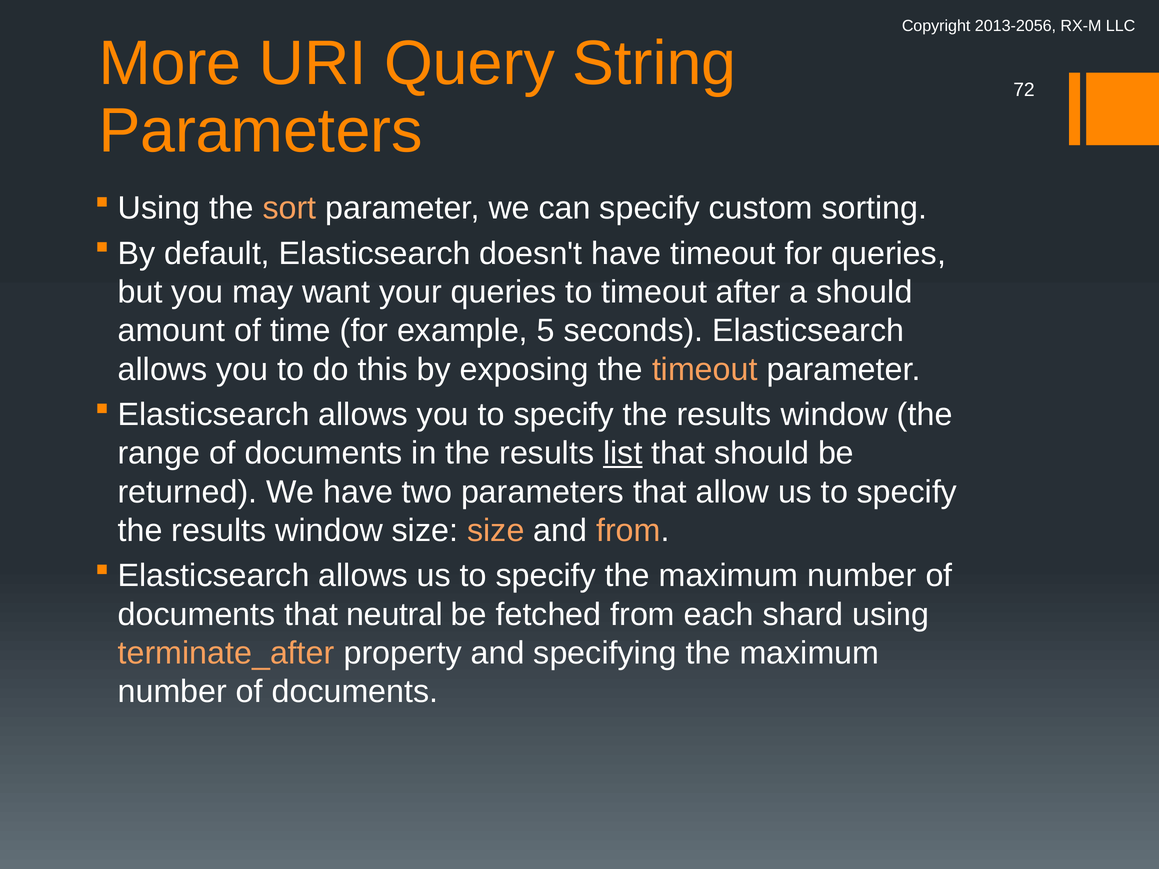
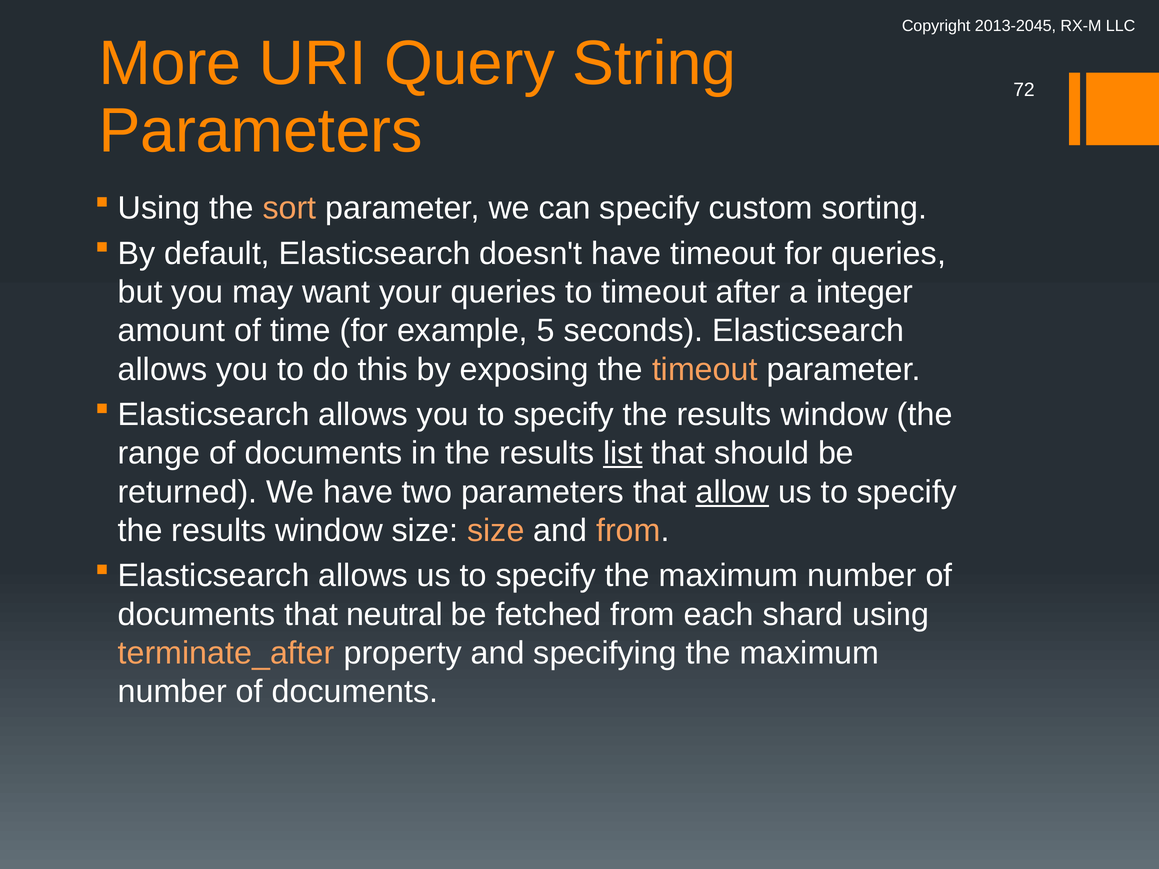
2013-2056: 2013-2056 -> 2013-2045 (1015, 26)
a should: should -> integer (865, 292)
allow underline: none -> present (732, 492)
